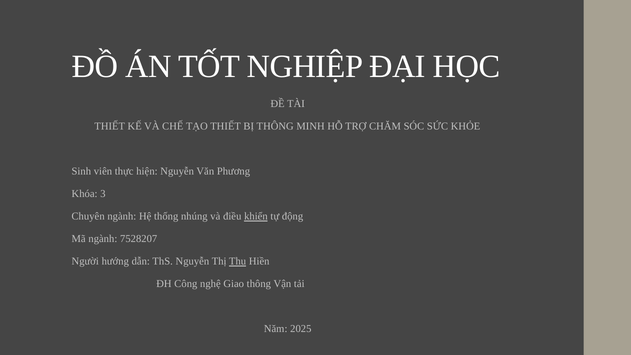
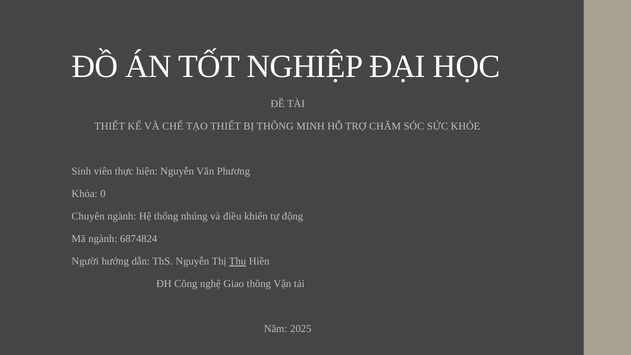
3: 3 -> 0 (103, 194)
khiển underline: present -> none (256, 216)
7528207: 7528207 -> 6874824 (139, 239)
